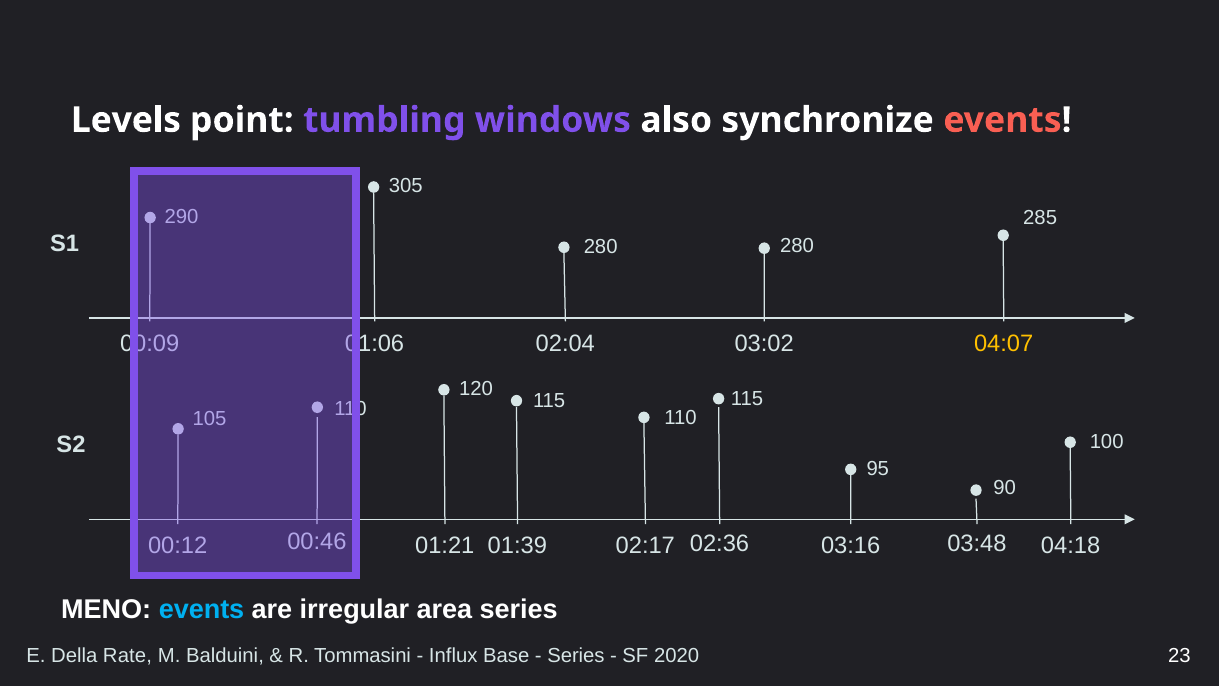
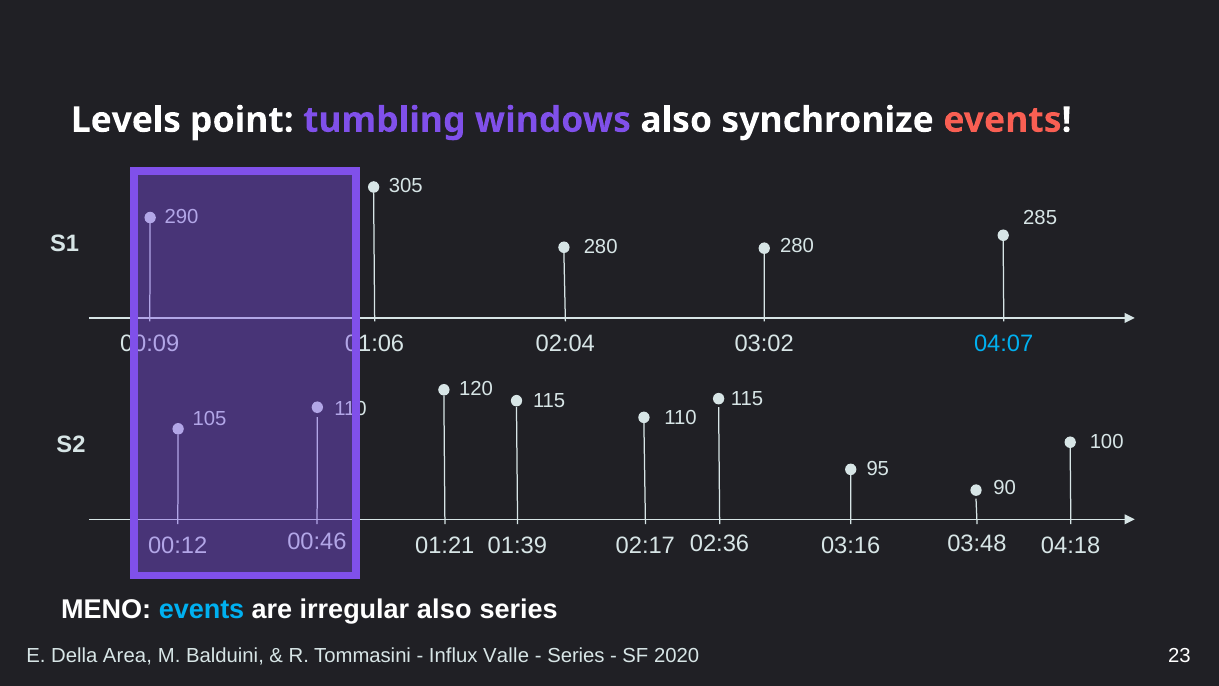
04:07 colour: yellow -> light blue (1004, 343)
irregular area: area -> also (444, 609)
Rate: Rate -> Area (127, 656)
Base: Base -> Valle (506, 656)
